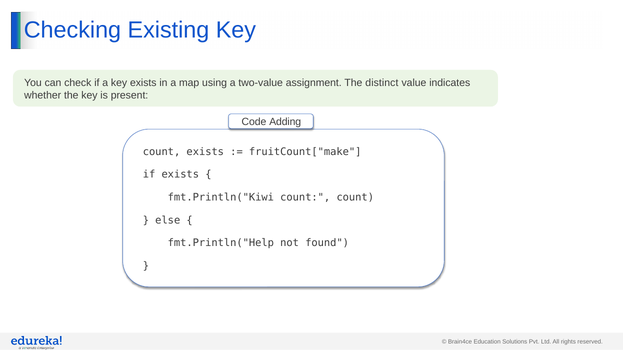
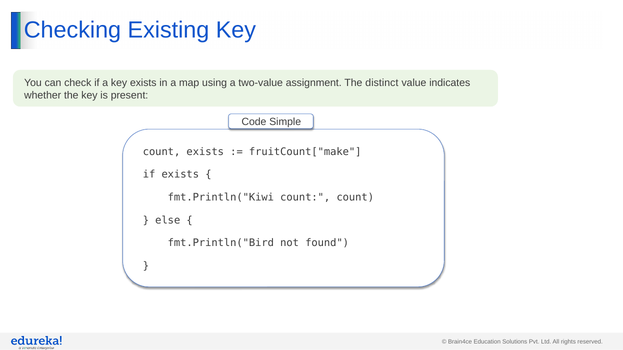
Adding: Adding -> Simple (285, 122)
fmt.Println("Help: fmt.Println("Help -> fmt.Println("Bird (221, 243)
